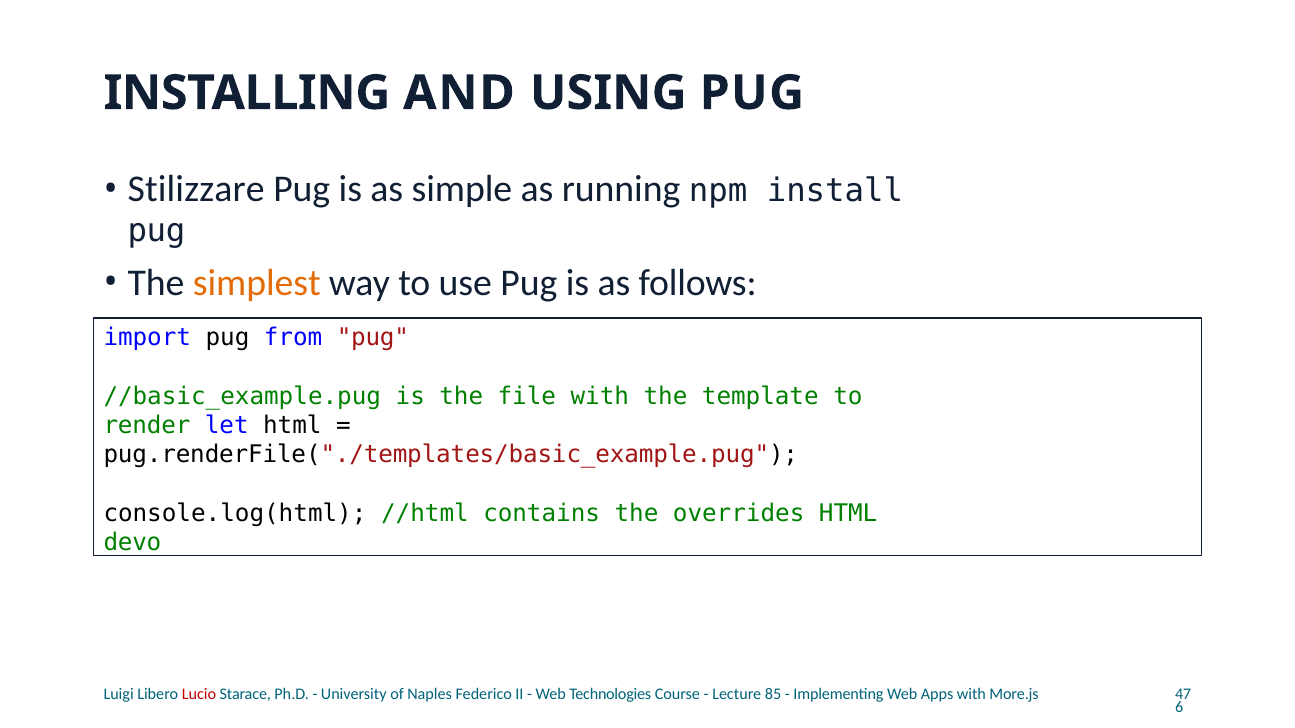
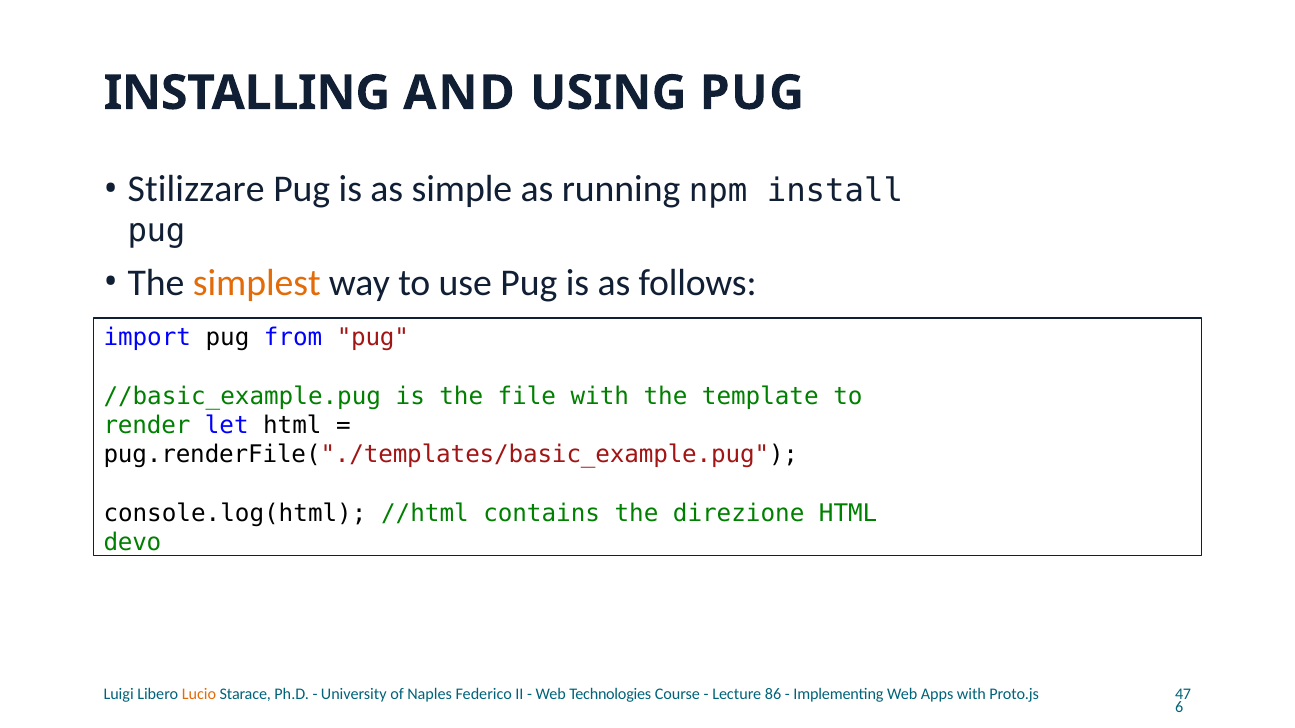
overrides: overrides -> direzione (739, 514)
Lucio colour: red -> orange (199, 695)
85: 85 -> 86 (773, 695)
More.js: More.js -> Proto.js (1014, 695)
